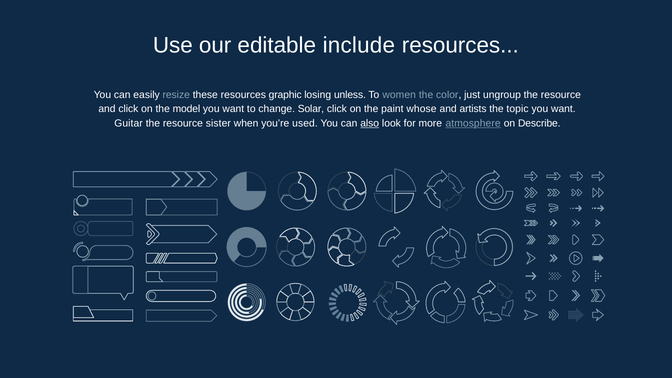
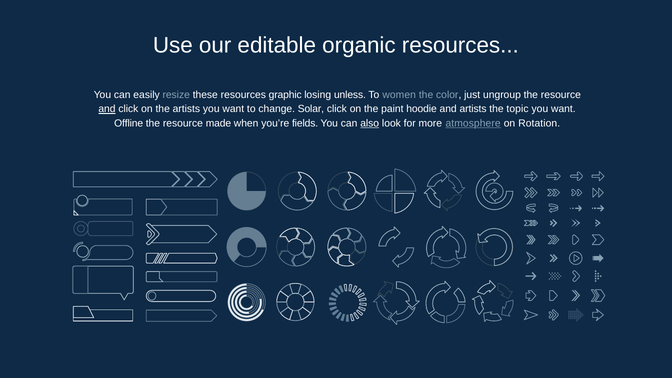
include: include -> organic (359, 46)
and underline: none -> present (107, 109)
the model: model -> artists (186, 109)
whose: whose -> hoodie (422, 109)
Guitar: Guitar -> Offline (129, 123)
sister: sister -> made (218, 123)
used: used -> fields (305, 123)
Describe: Describe -> Rotation (539, 123)
